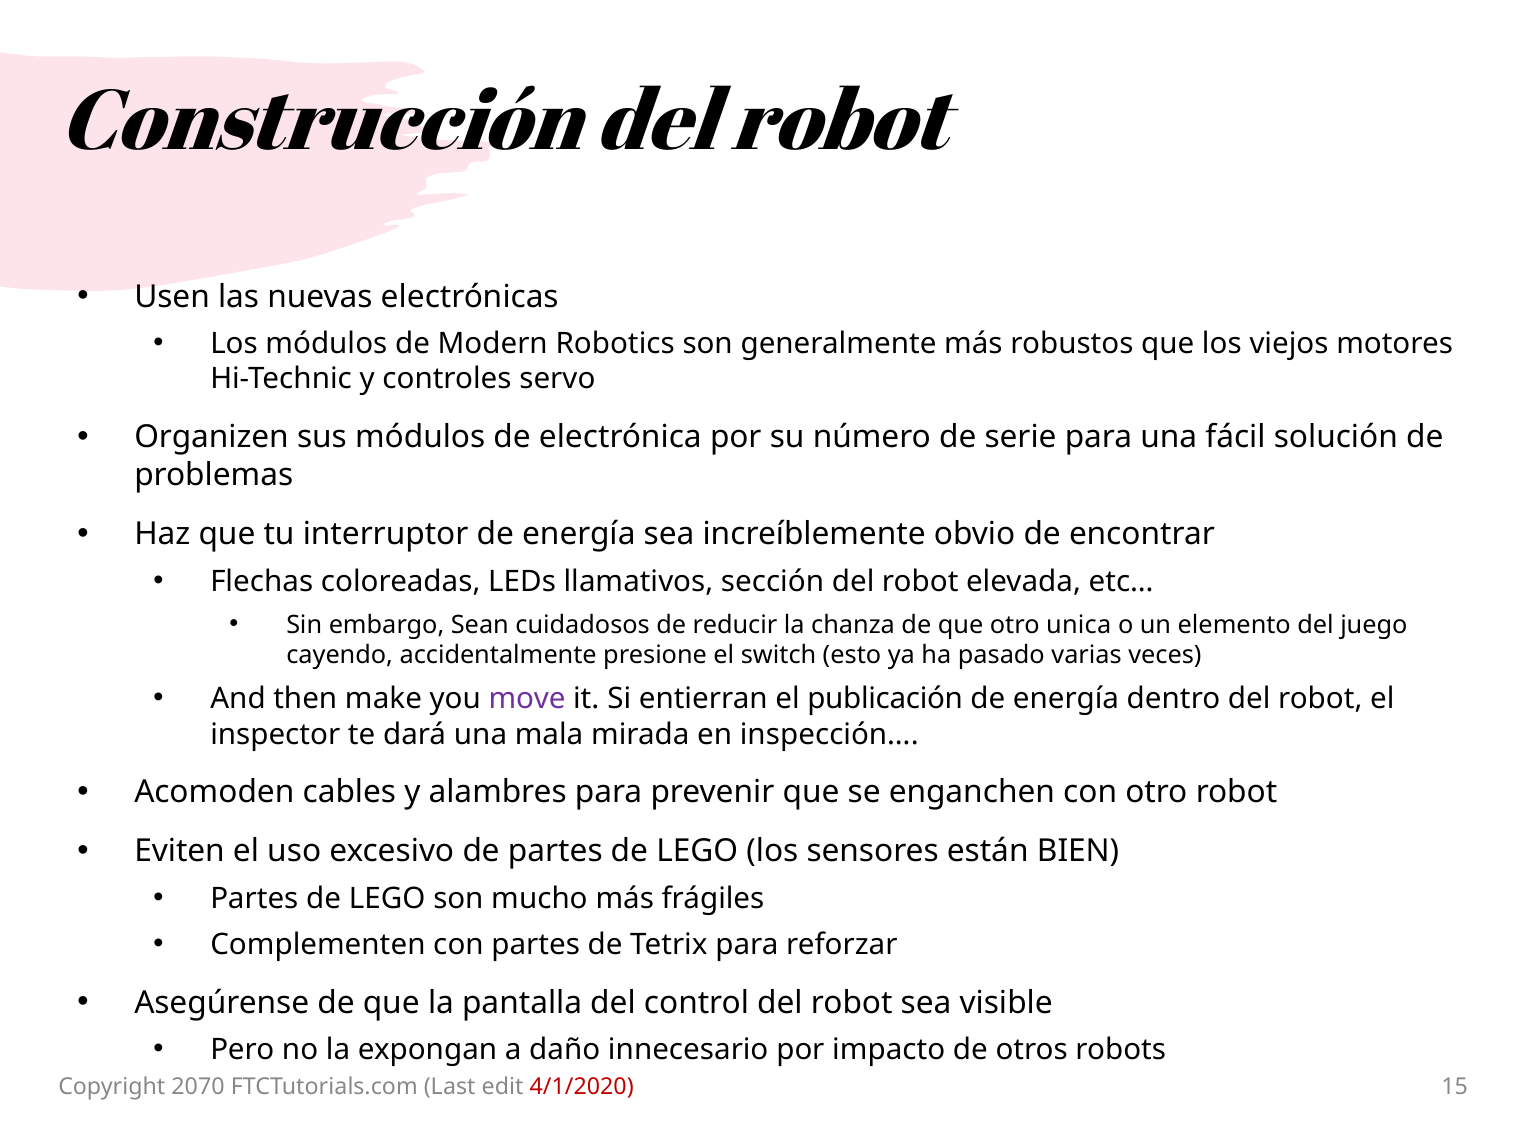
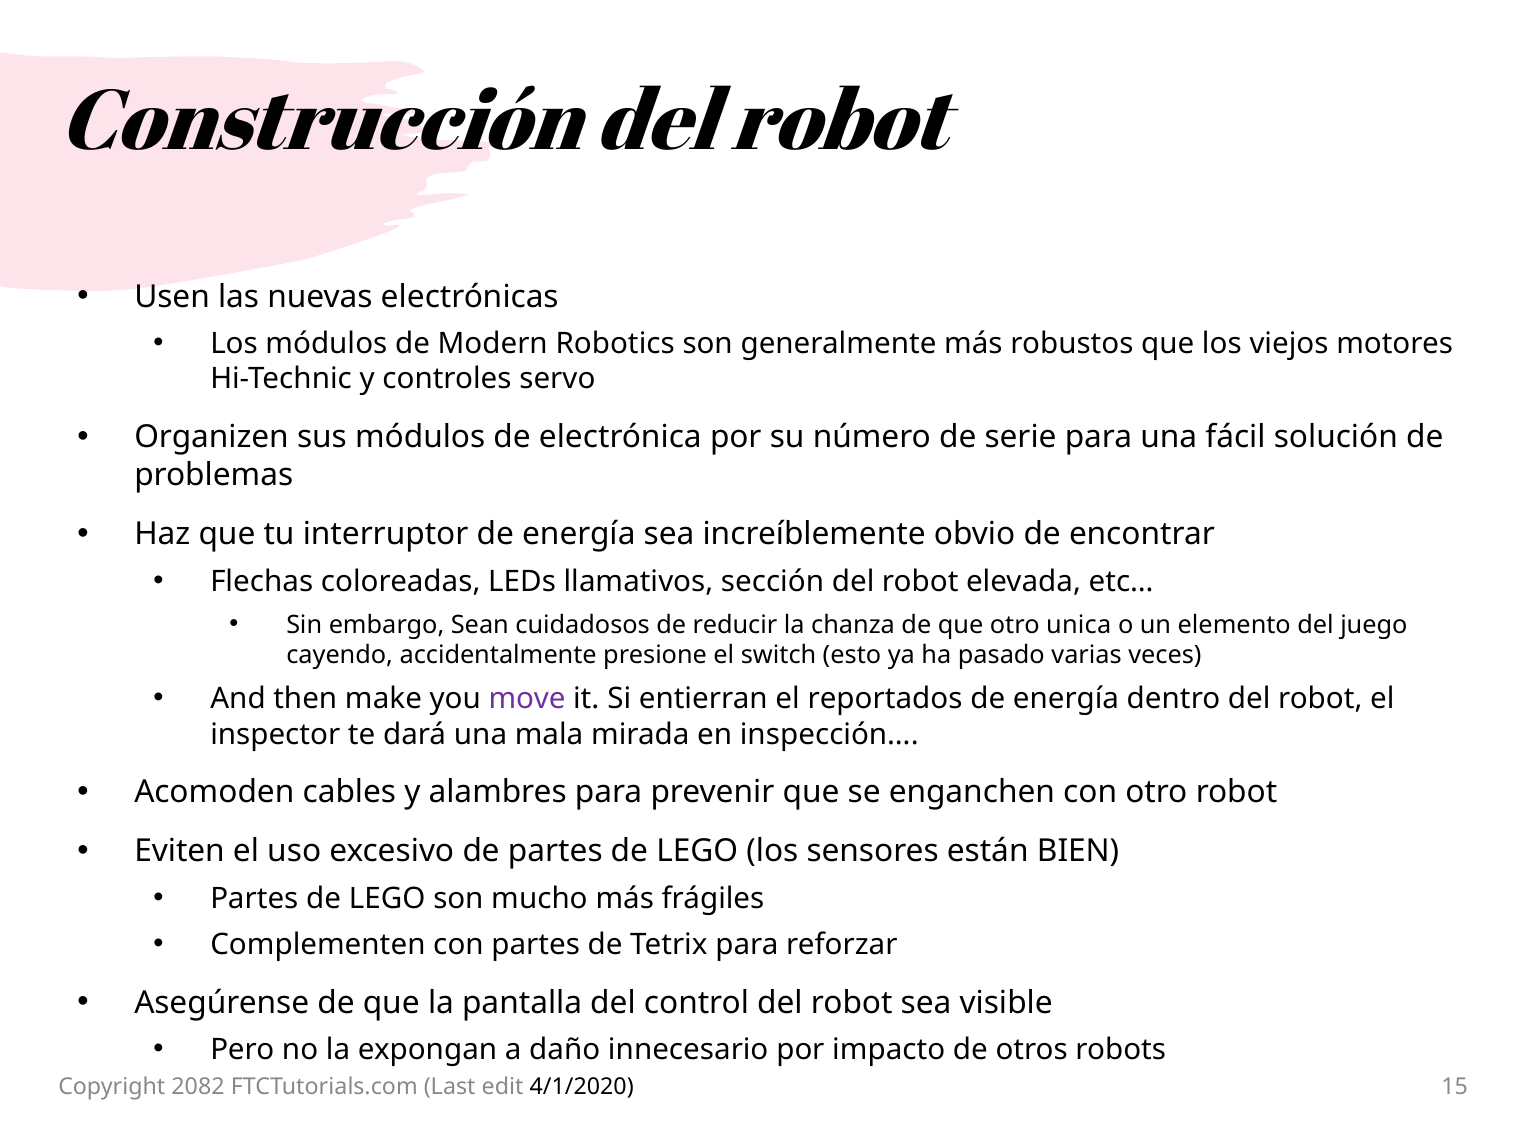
publicación: publicación -> reportados (885, 699)
2070: 2070 -> 2082 (198, 1087)
4/1/2020 colour: red -> black (582, 1087)
